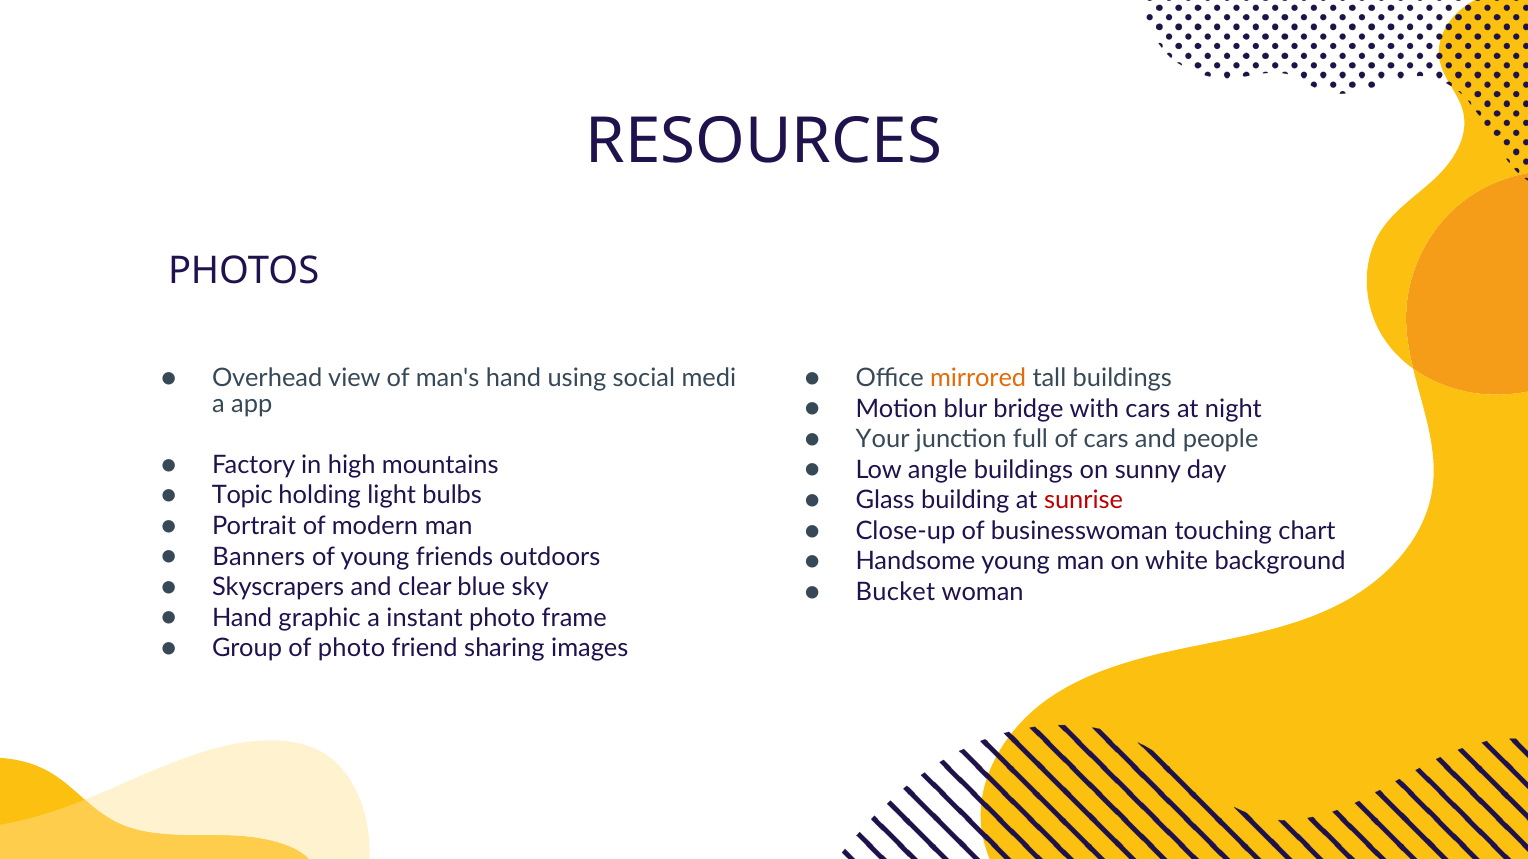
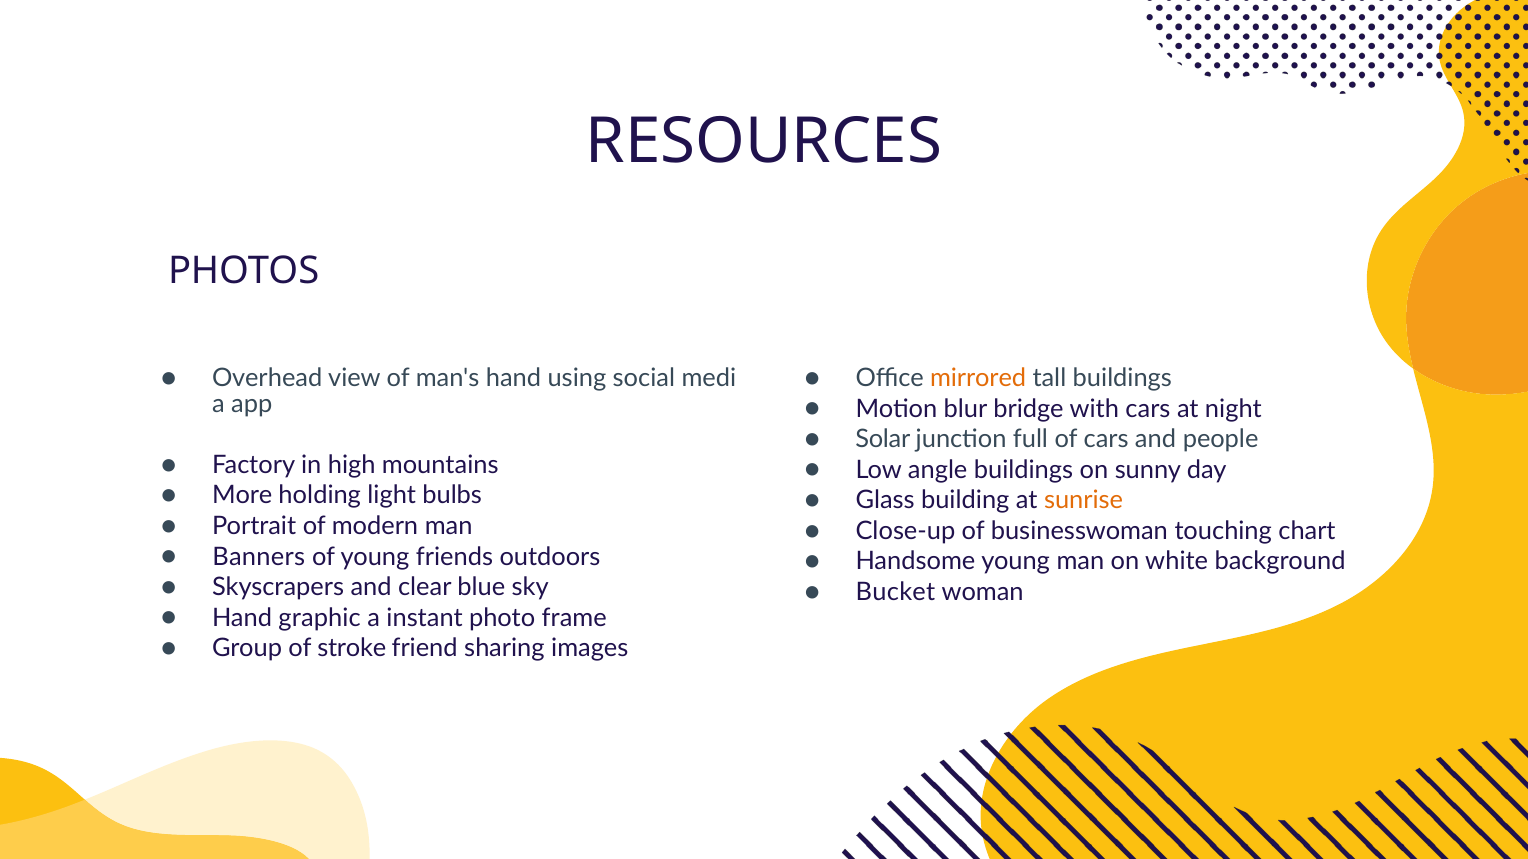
Your: Your -> Solar (883, 440)
Topic: Topic -> More (242, 496)
sunrise colour: red -> orange (1084, 501)
of photo: photo -> stroke (352, 649)
